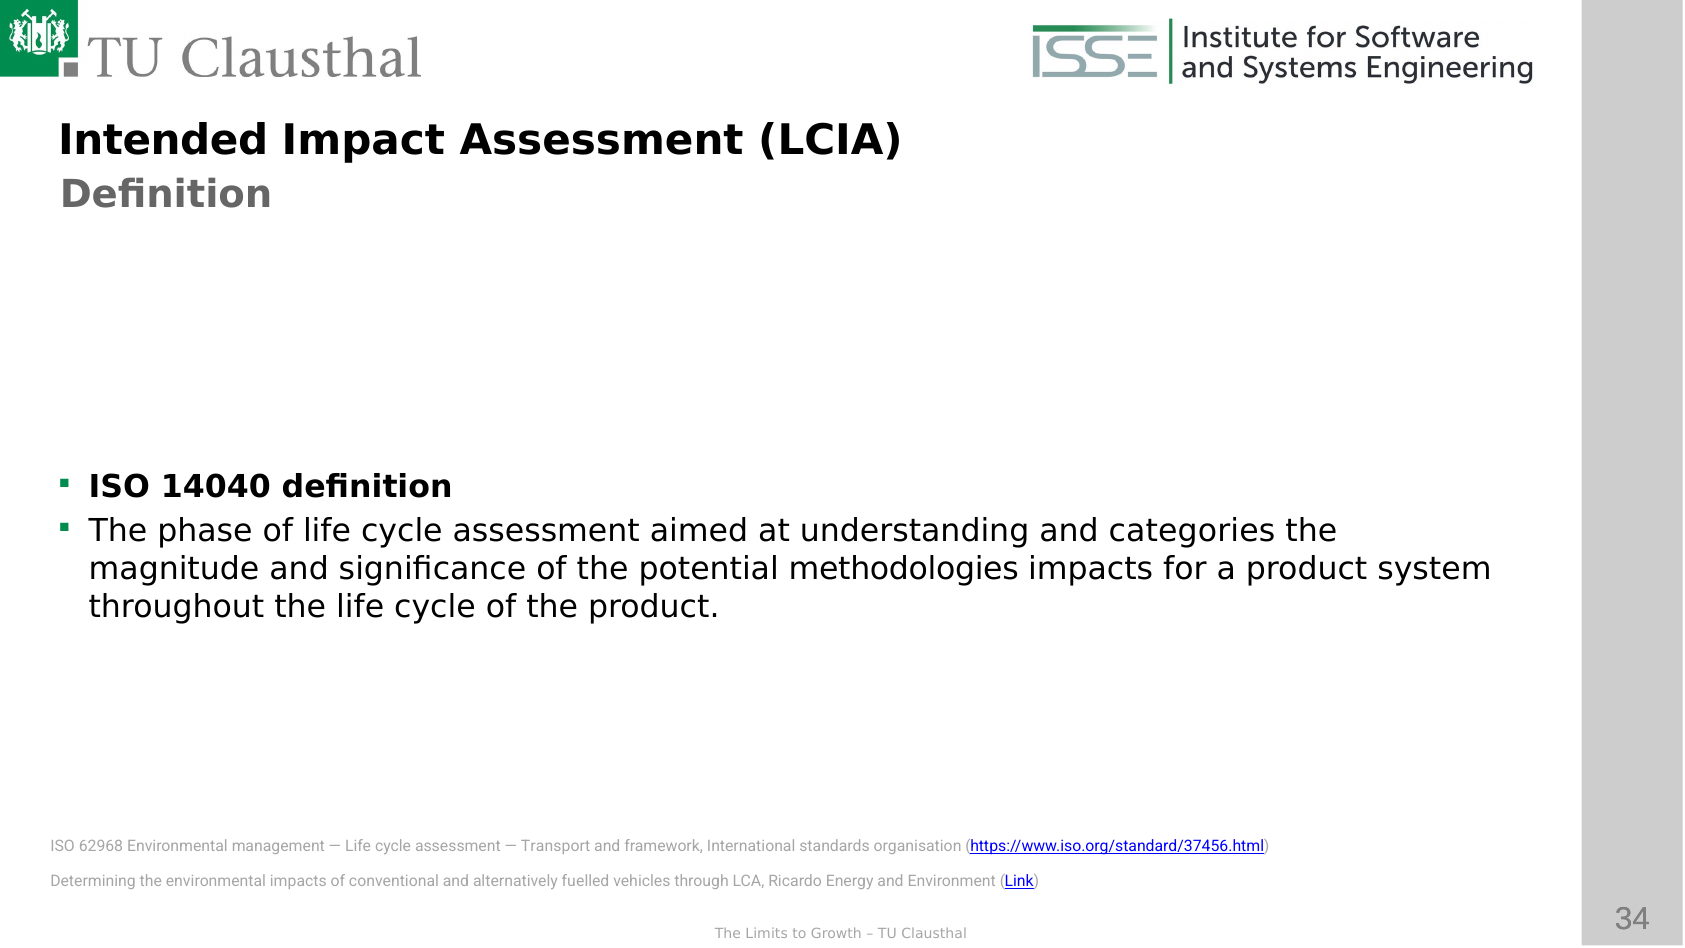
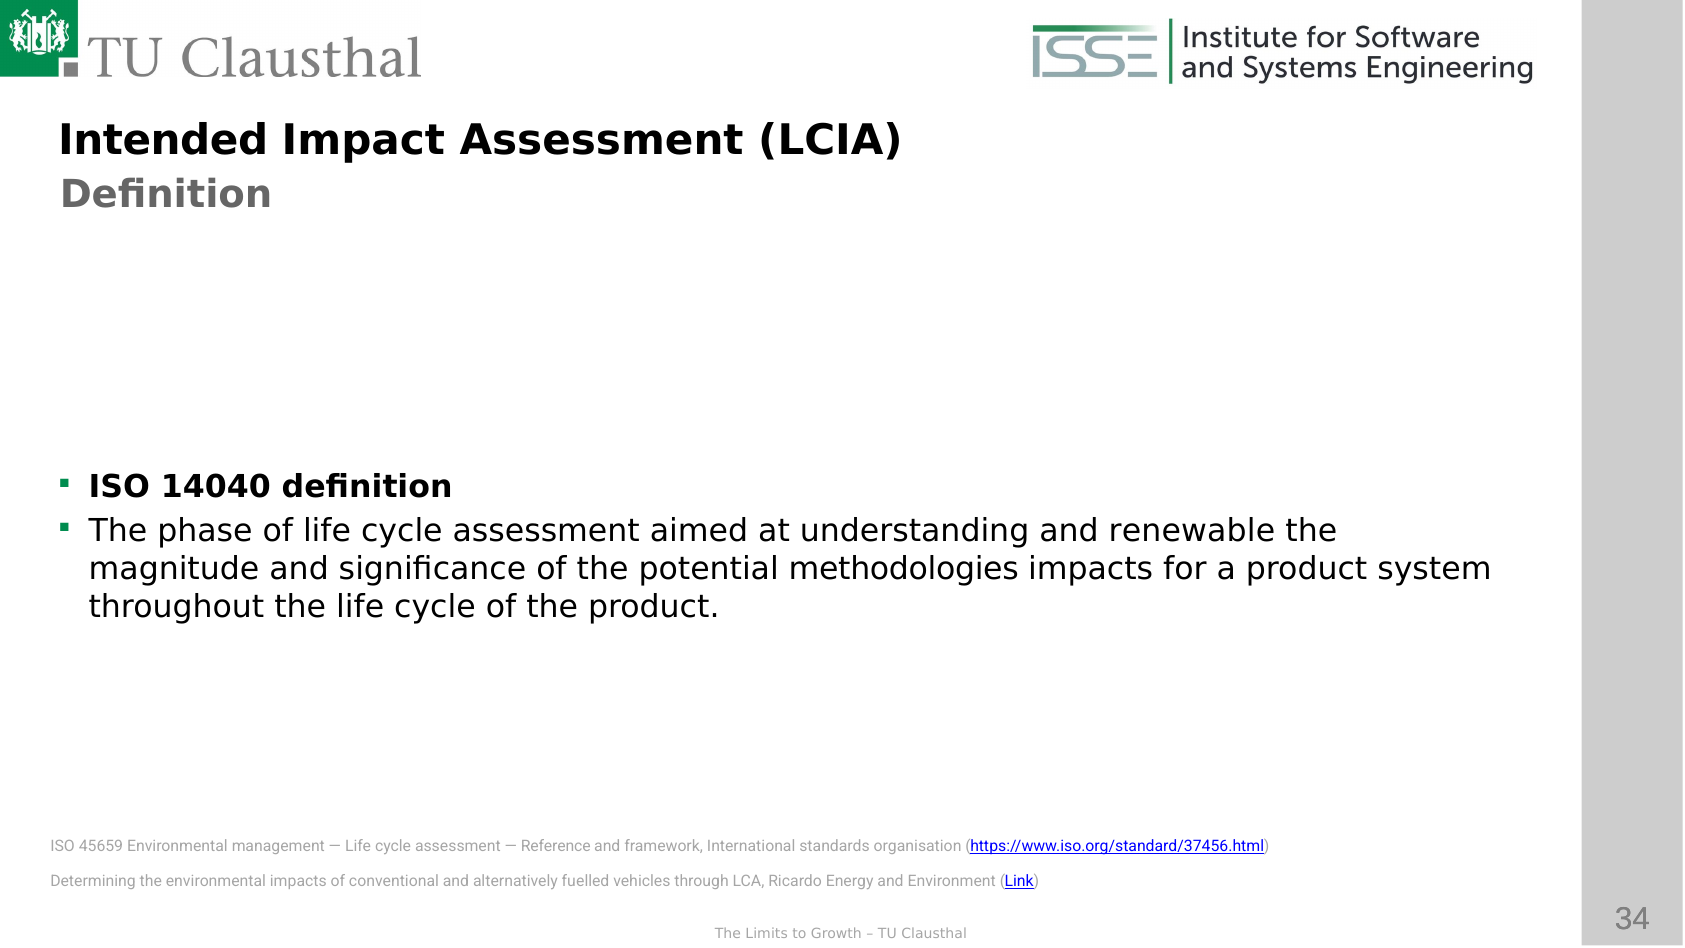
categories: categories -> renewable (1192, 531)
62968: 62968 -> 45659 (101, 846)
Transport: Transport -> Reference (556, 846)
